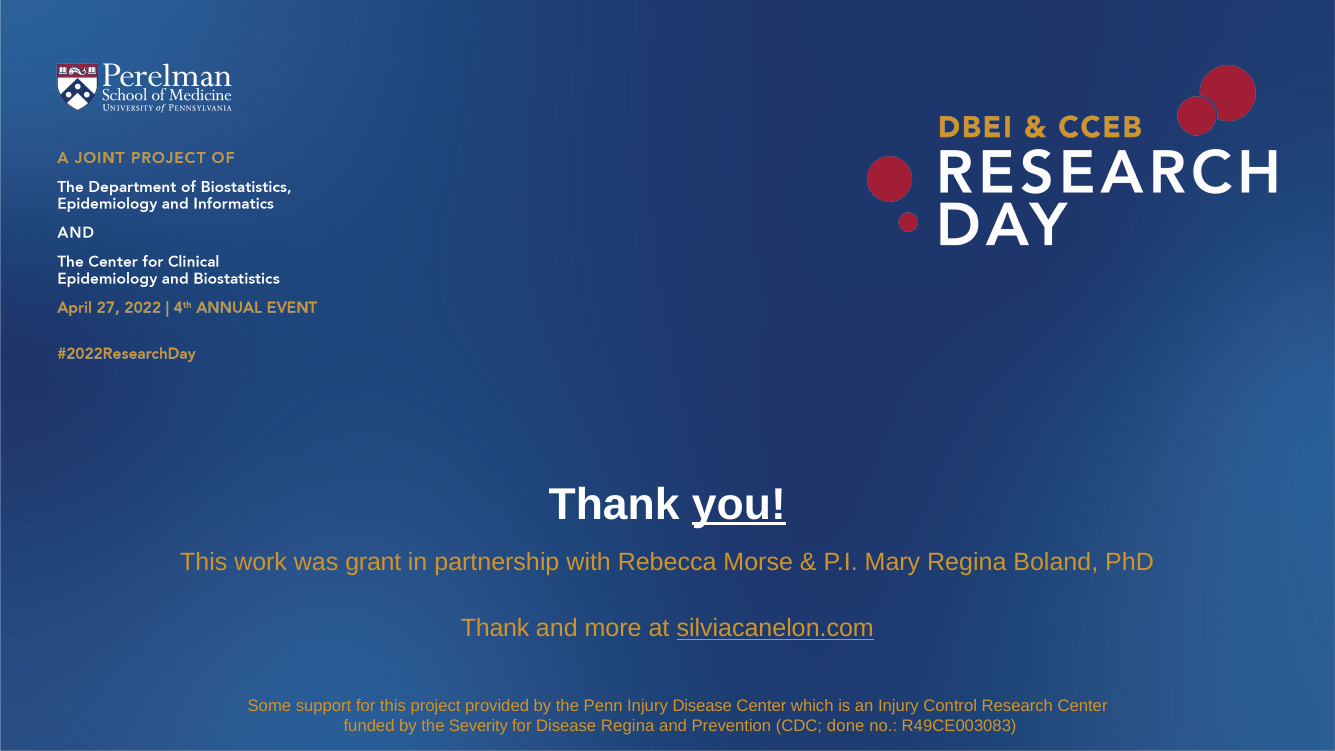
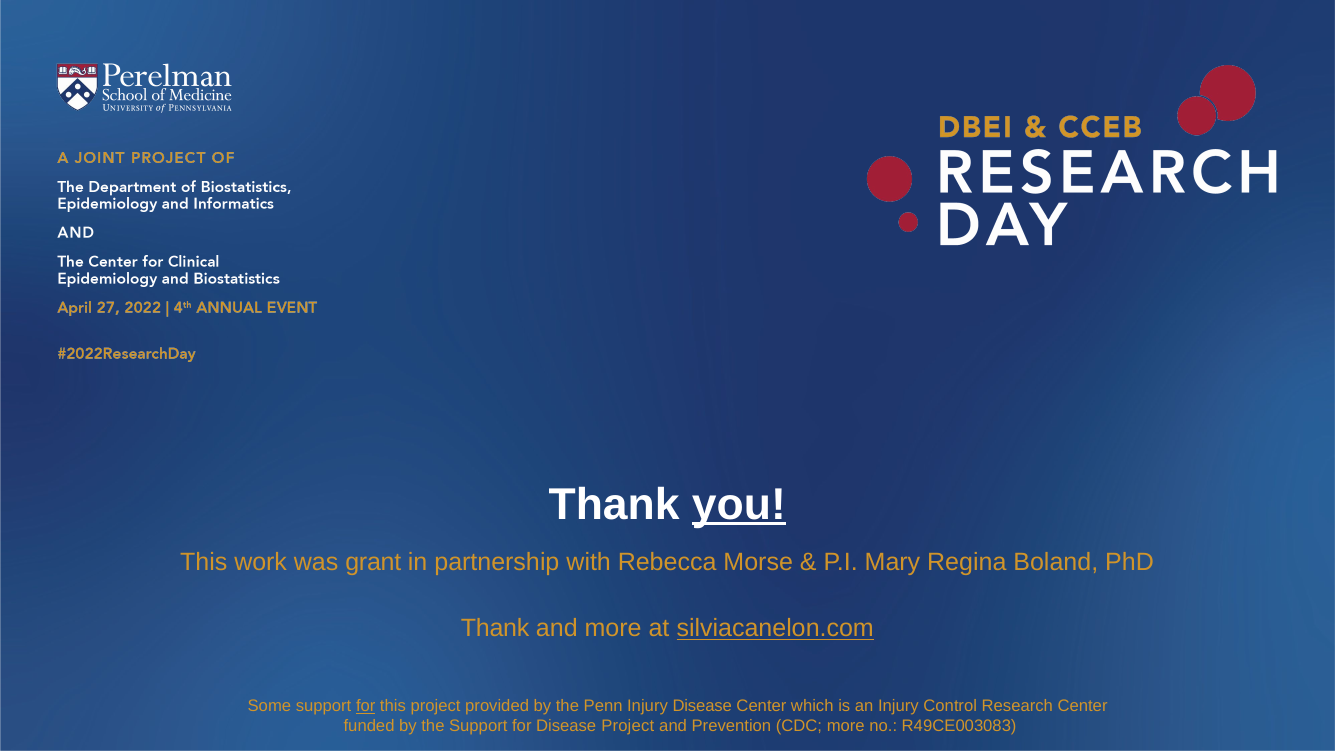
for underline: none -> present (366, 706)
the Severity: Severity -> Support (478, 726)
Disease Regina: Regina -> Project (628, 726)
CDC done: done -> more (846, 726)
